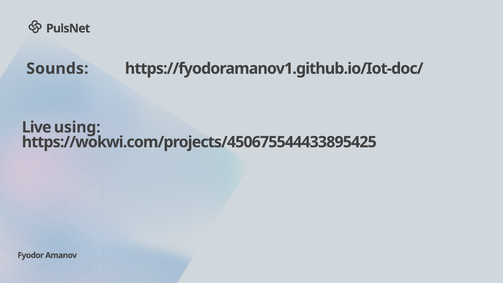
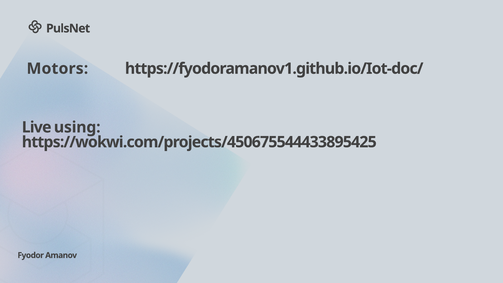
Sounds: Sounds -> Motors (57, 69)
